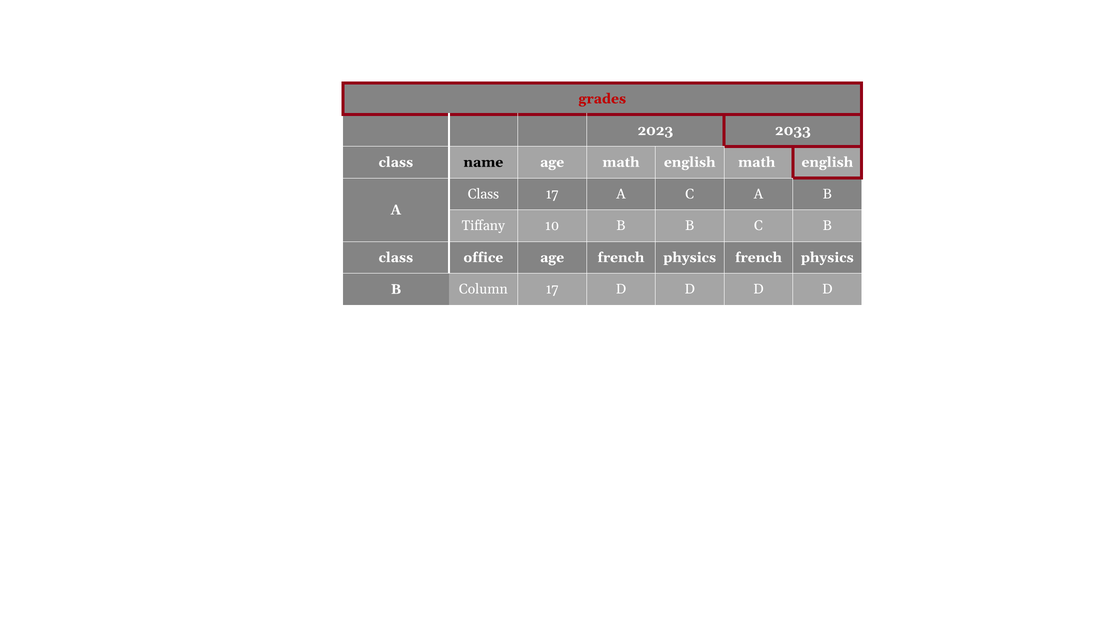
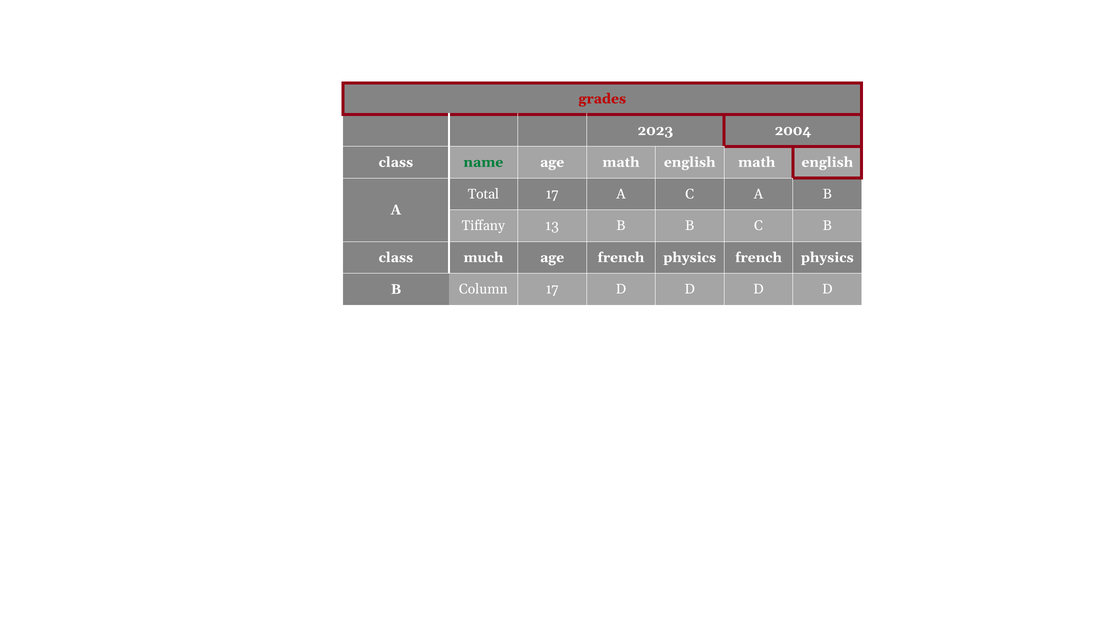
2033: 2033 -> 2004 (793, 130)
name colour: black -> green (483, 162)
Class: Class -> Total (483, 194)
10: 10 -> 13 (552, 226)
office: office -> much (483, 257)
